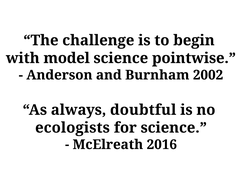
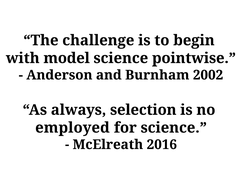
doubtful: doubtful -> selection (143, 110)
ecologists: ecologists -> employed (72, 127)
